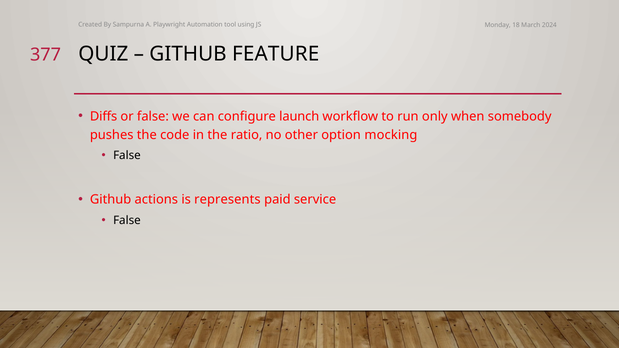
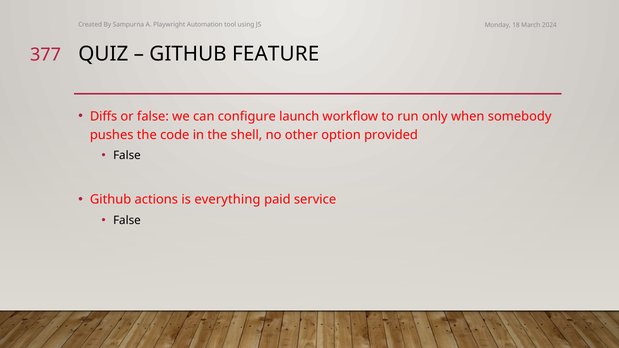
ratio: ratio -> shell (247, 135)
mocking: mocking -> provided (391, 135)
represents: represents -> everything (227, 200)
